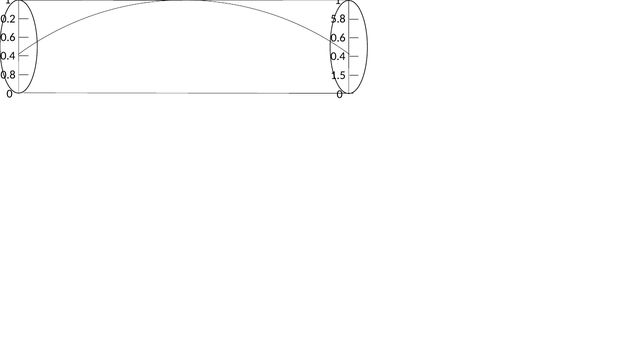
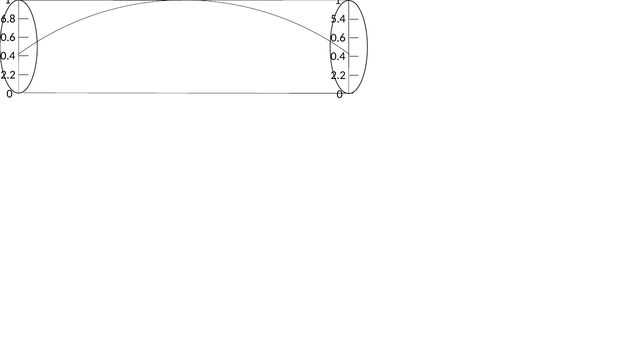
0.2: 0.2 -> 6.8 (8, 19)
5.8: 5.8 -> 5.4 (338, 19)
0.8: 0.8 -> 2.2 (8, 75)
1.5: 1.5 -> 2.2 (338, 75)
